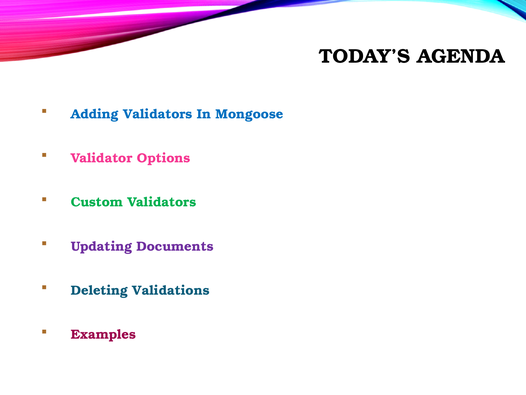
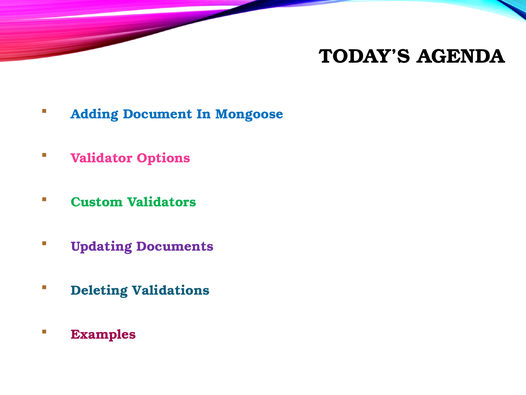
Adding Validators: Validators -> Document (158, 114)
